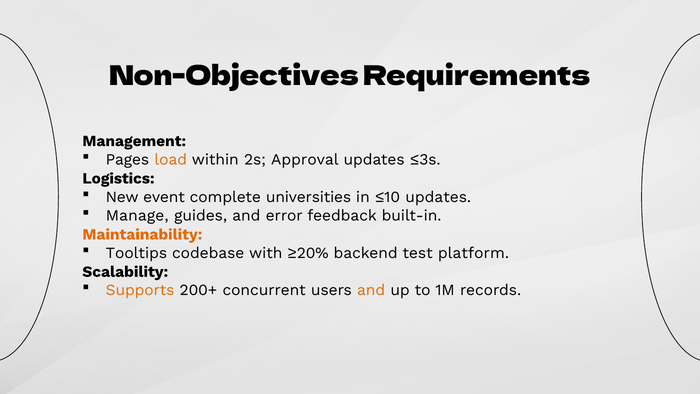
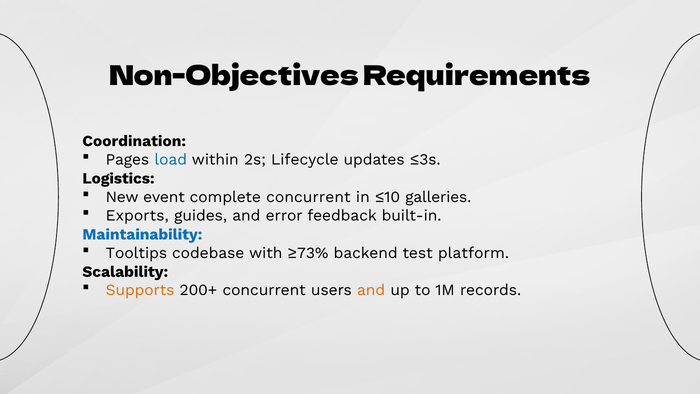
Management: Management -> Coordination (134, 141)
load colour: orange -> blue (171, 160)
Approval: Approval -> Lifecycle (305, 160)
complete universities: universities -> concurrent (308, 197)
≤10 updates: updates -> galleries (438, 197)
Manage: Manage -> Exports (137, 216)
Maintainability colour: orange -> blue (142, 234)
≥20%: ≥20% -> ≥73% (308, 253)
